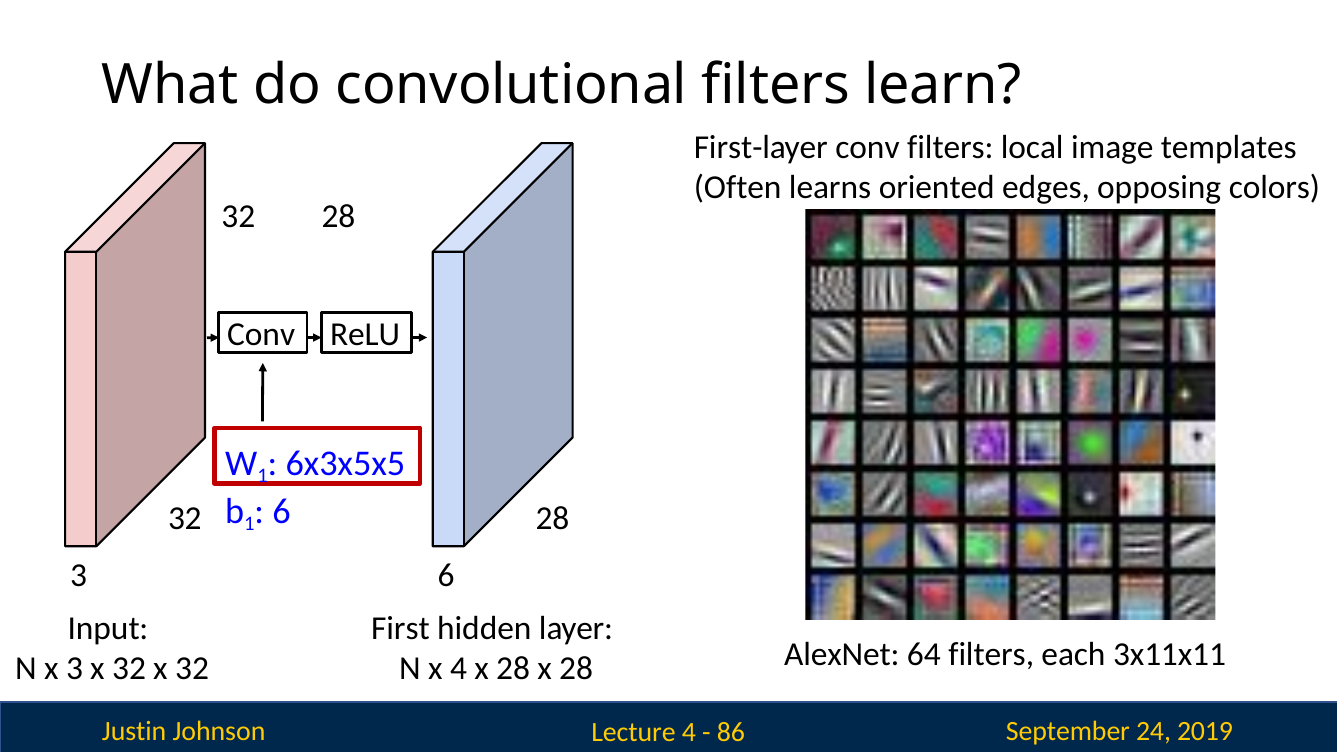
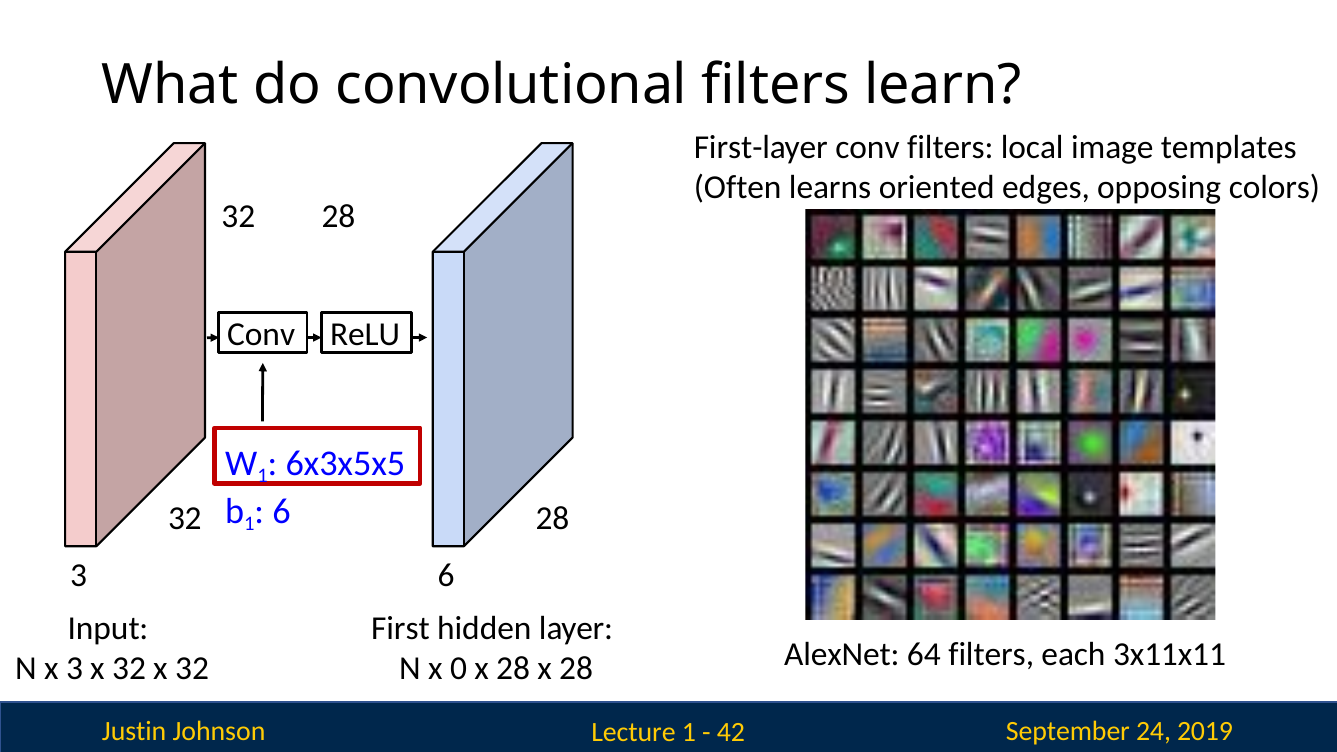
x 4: 4 -> 0 (459, 668)
Lecture 4: 4 -> 1 (689, 732)
86: 86 -> 42 (731, 732)
